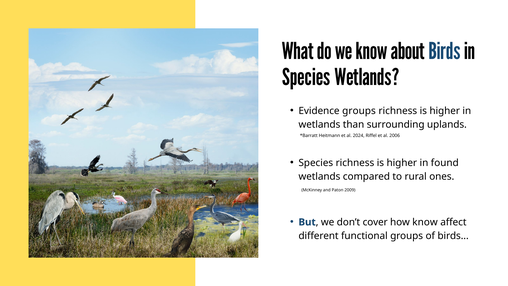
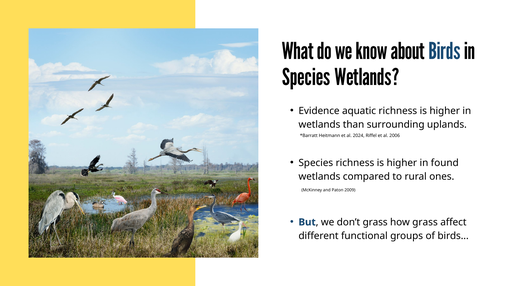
Evidence groups: groups -> aquatic (359, 111)
don’t cover: cover -> grass (375, 222)
how know: know -> grass (425, 222)
